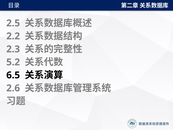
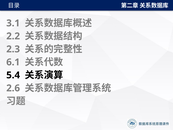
2.5: 2.5 -> 3.1 (13, 23)
5.2: 5.2 -> 6.1 (13, 62)
6.5: 6.5 -> 5.4 (13, 75)
